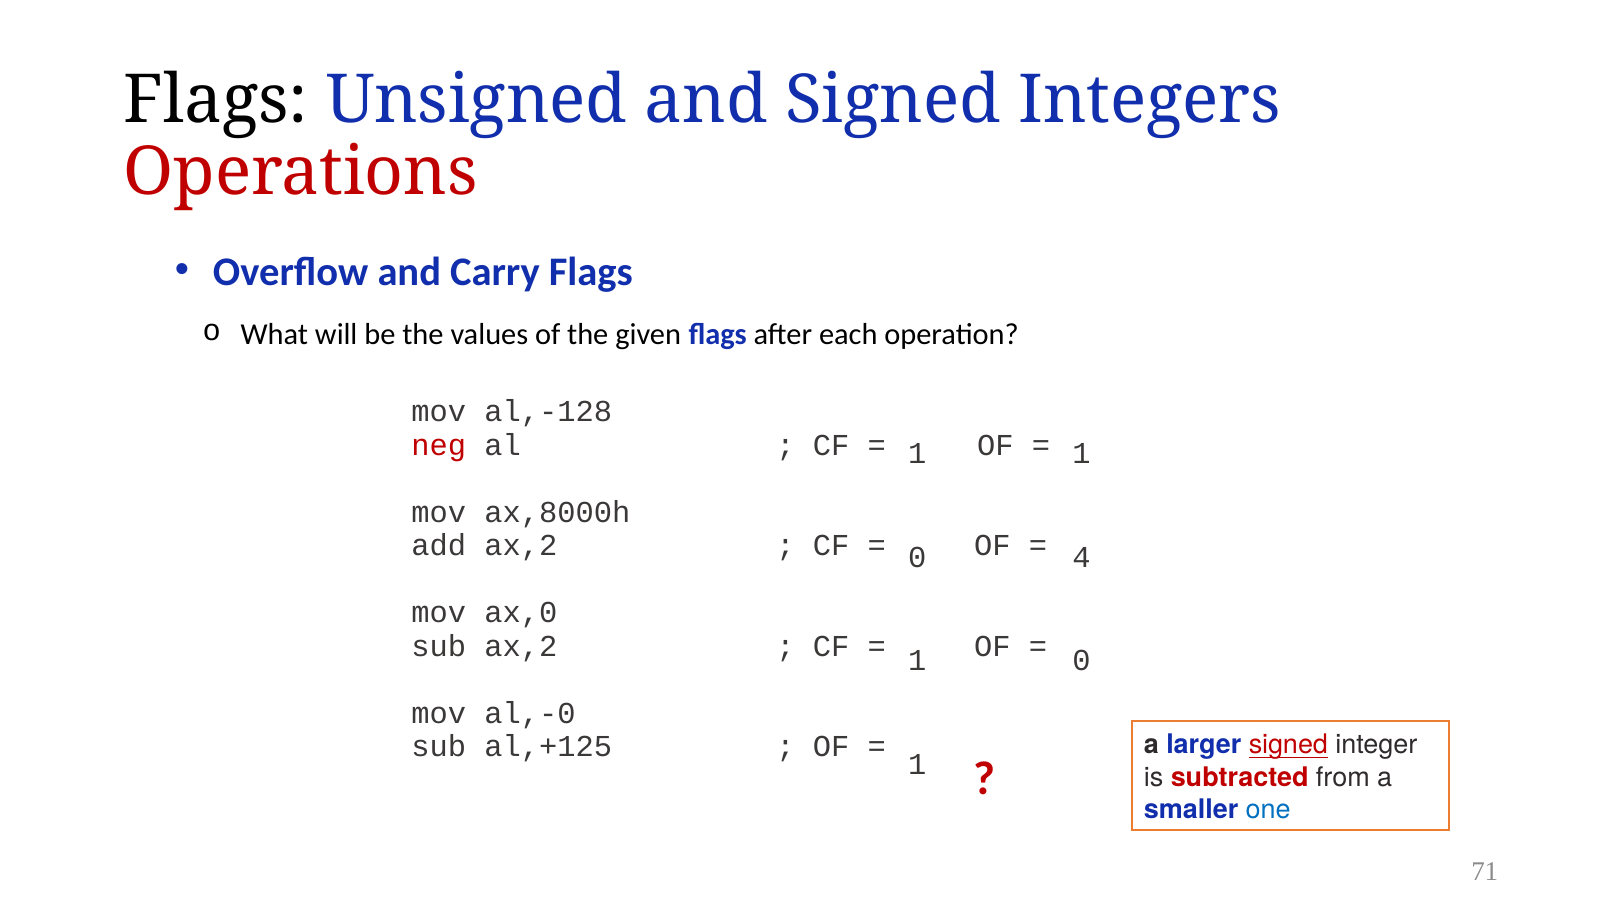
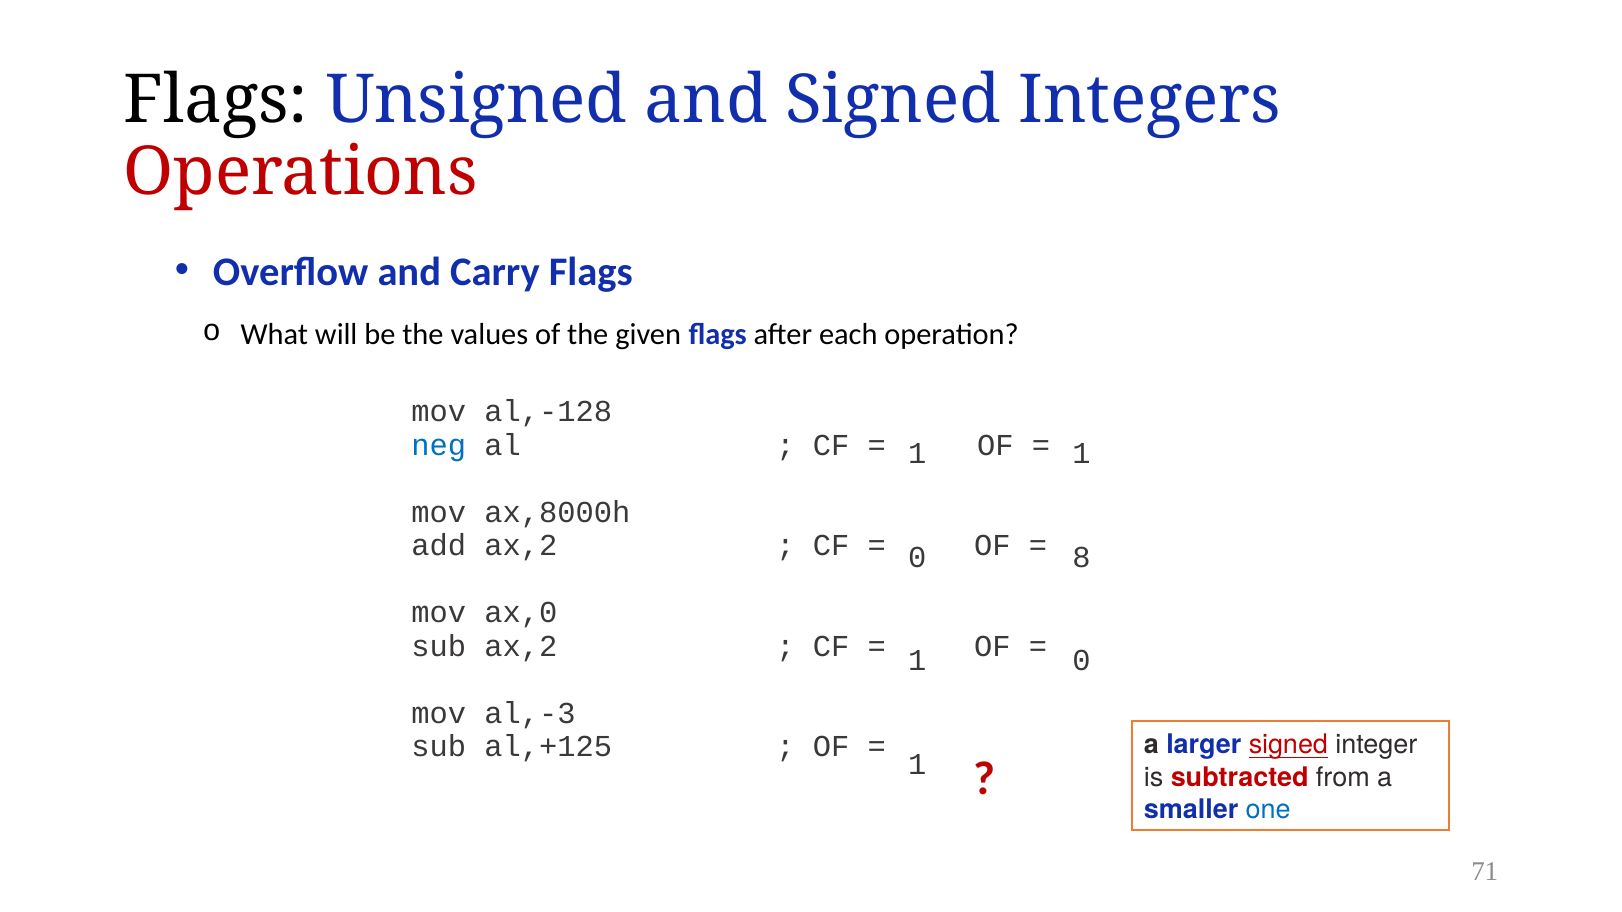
neg colour: red -> blue (439, 446)
4: 4 -> 8 (1081, 557)
al,-0: al,-0 -> al,-3 (530, 713)
